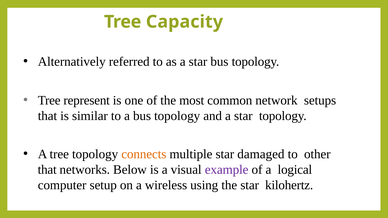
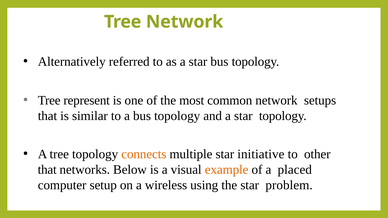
Tree Capacity: Capacity -> Network (185, 22)
damaged: damaged -> initiative (261, 154)
example colour: purple -> orange (227, 170)
logical: logical -> placed (295, 170)
kilohertz: kilohertz -> problem (289, 185)
